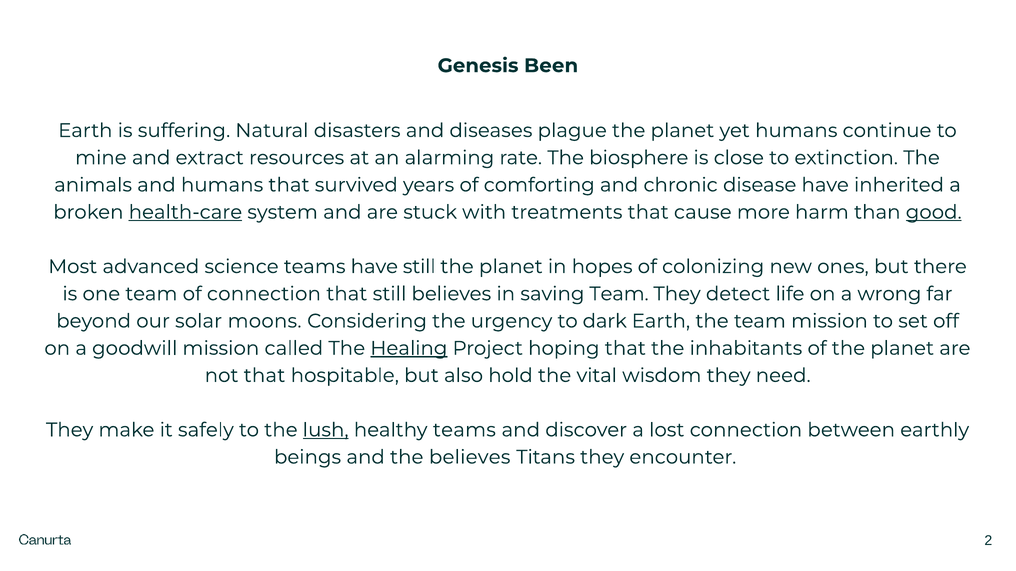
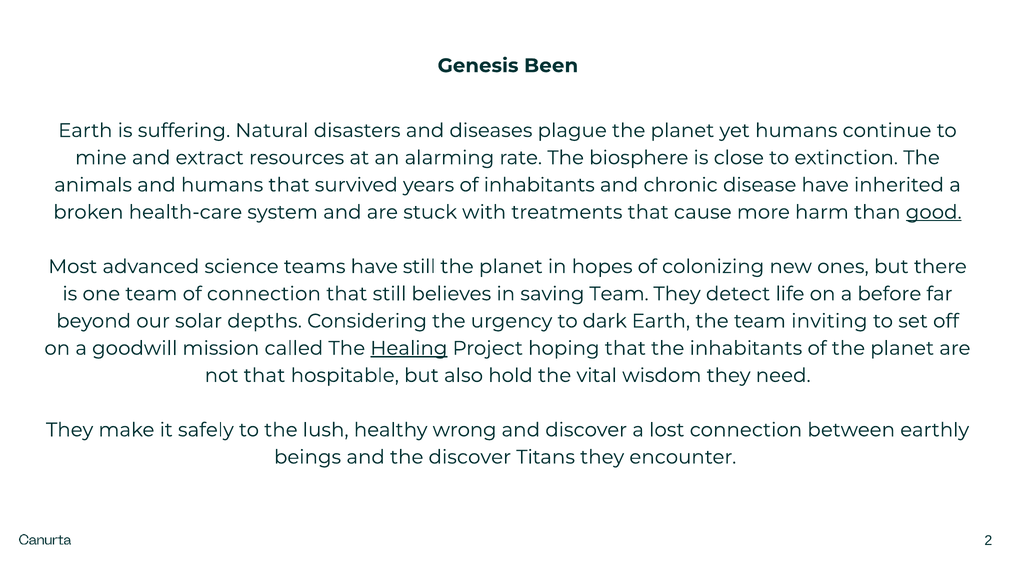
of comforting: comforting -> inhabitants (539, 185)
health-care underline: present -> none (185, 212)
wrong: wrong -> before (889, 294)
moons: moons -> depths (265, 321)
team mission: mission -> inviting (829, 321)
lush underline: present -> none (326, 430)
healthy teams: teams -> wrong (465, 430)
the believes: believes -> discover (470, 458)
